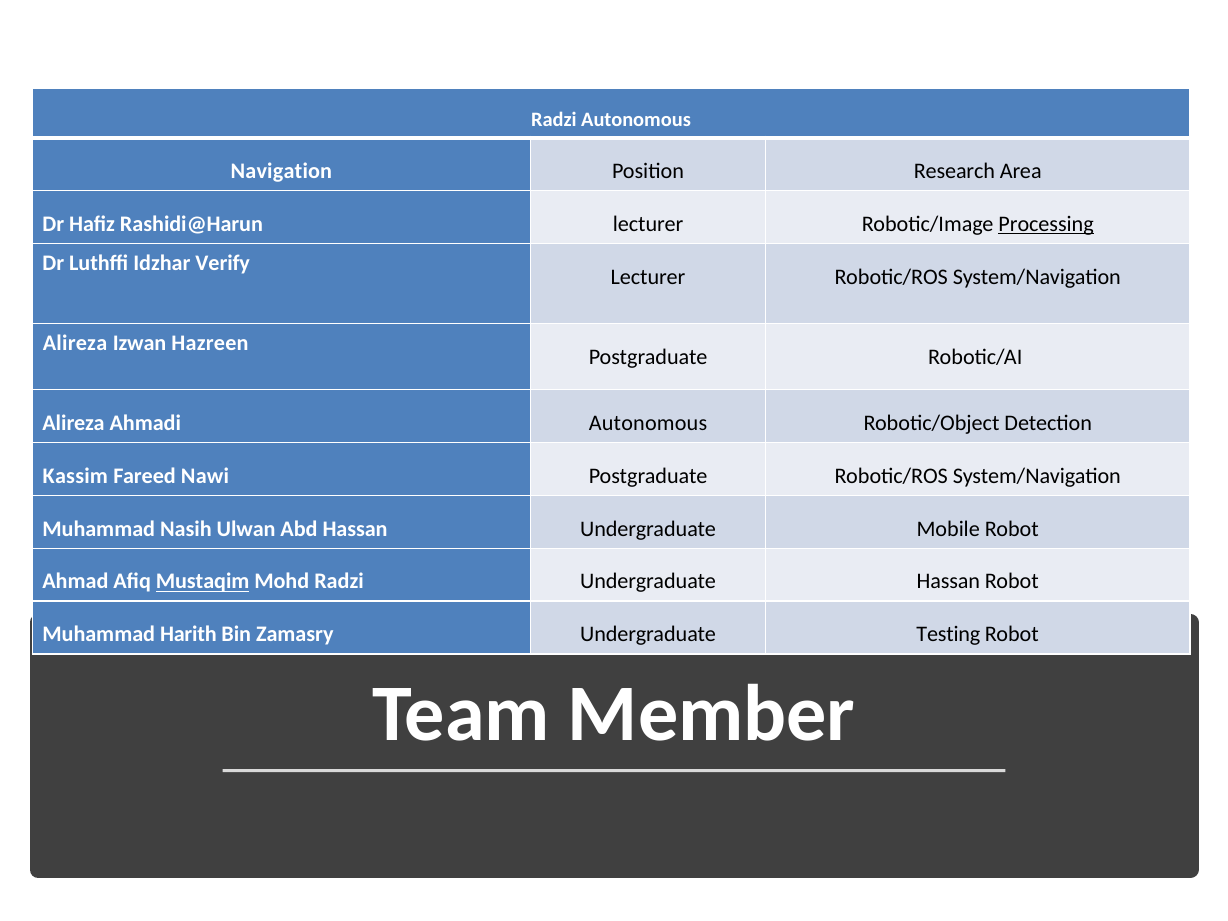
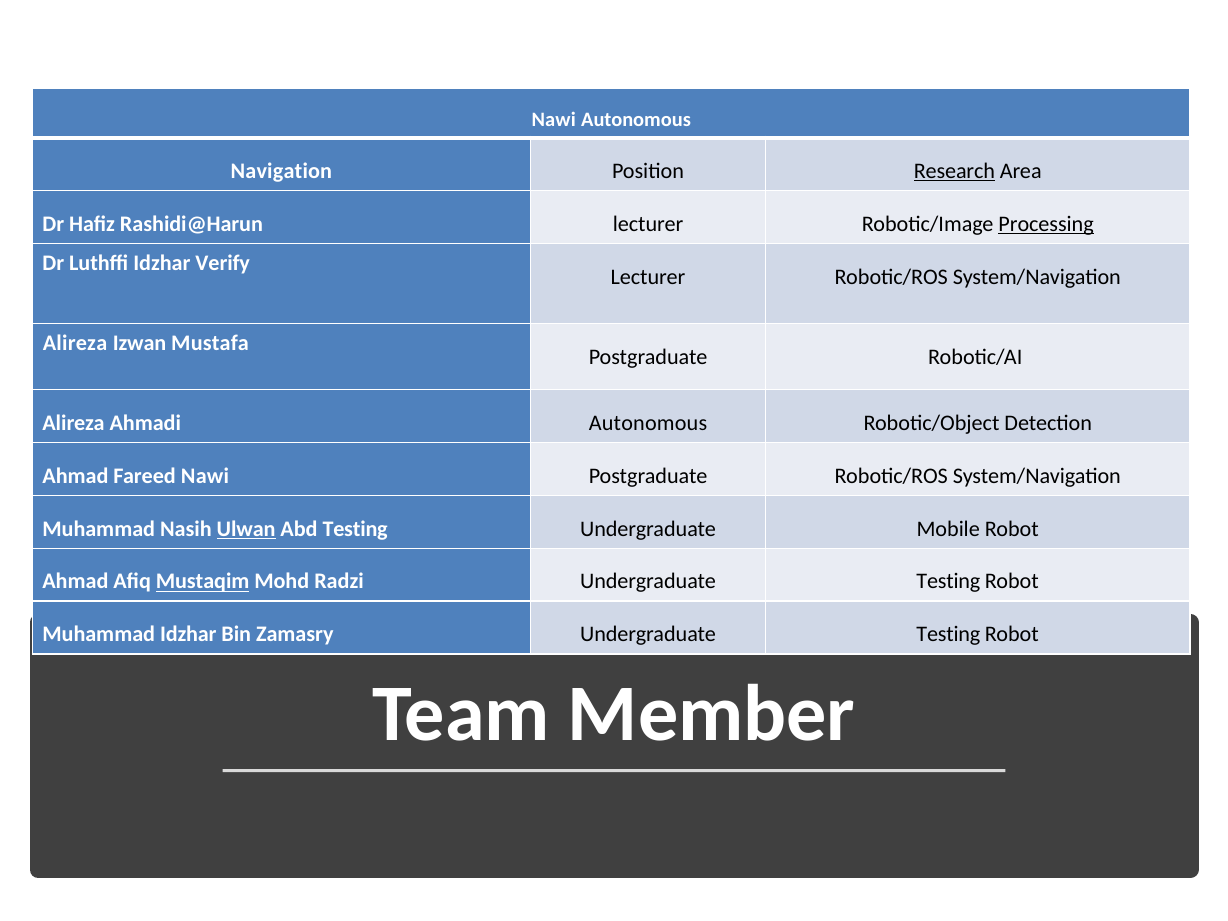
Radzi: Radzi -> Nawi (554, 119)
Research underline: none -> present (954, 171)
Hazreen: Hazreen -> Mustafa (210, 343)
Kassim: Kassim -> Ahmad (75, 476)
Ulwan underline: none -> present (246, 529)
Abd Hassan: Hassan -> Testing (355, 529)
Radzi Undergraduate Hassan: Hassan -> Testing (948, 582)
Muhammad Harith: Harith -> Idzhar (188, 634)
